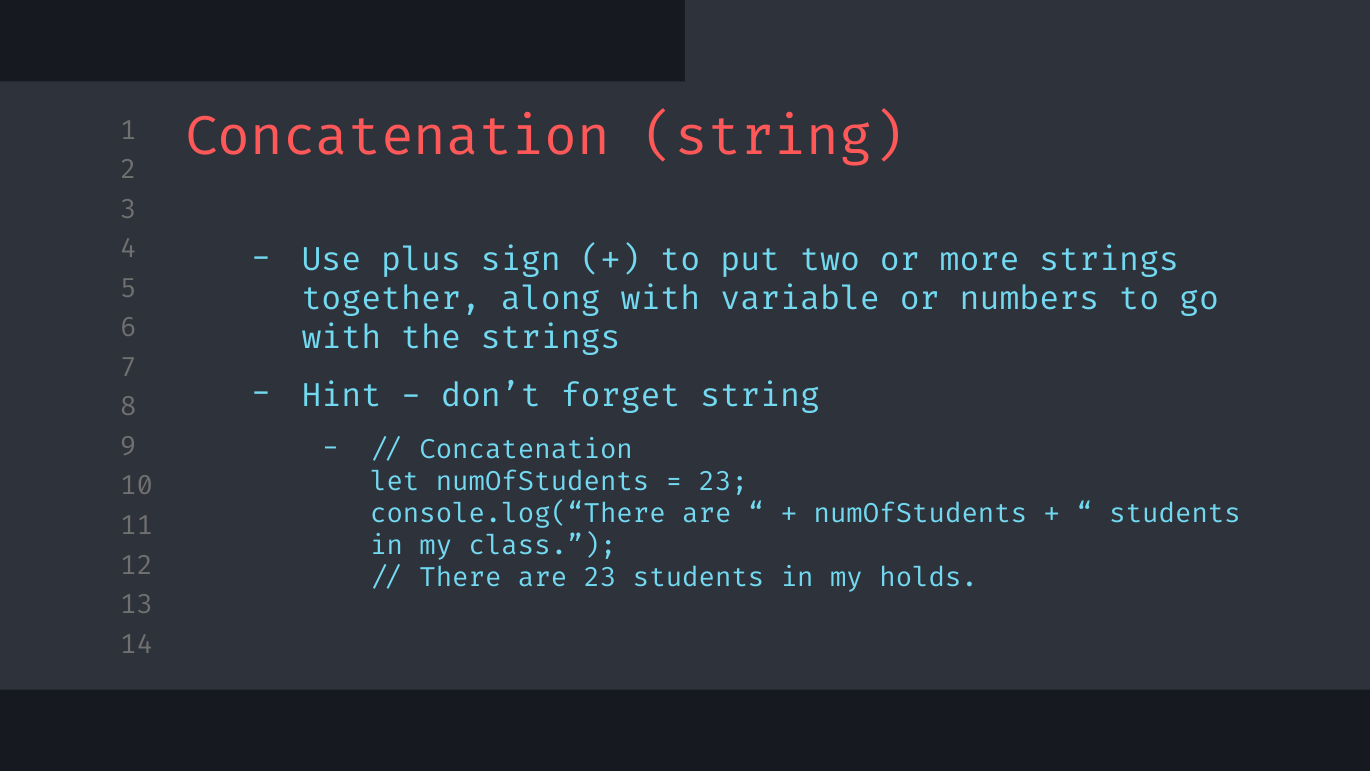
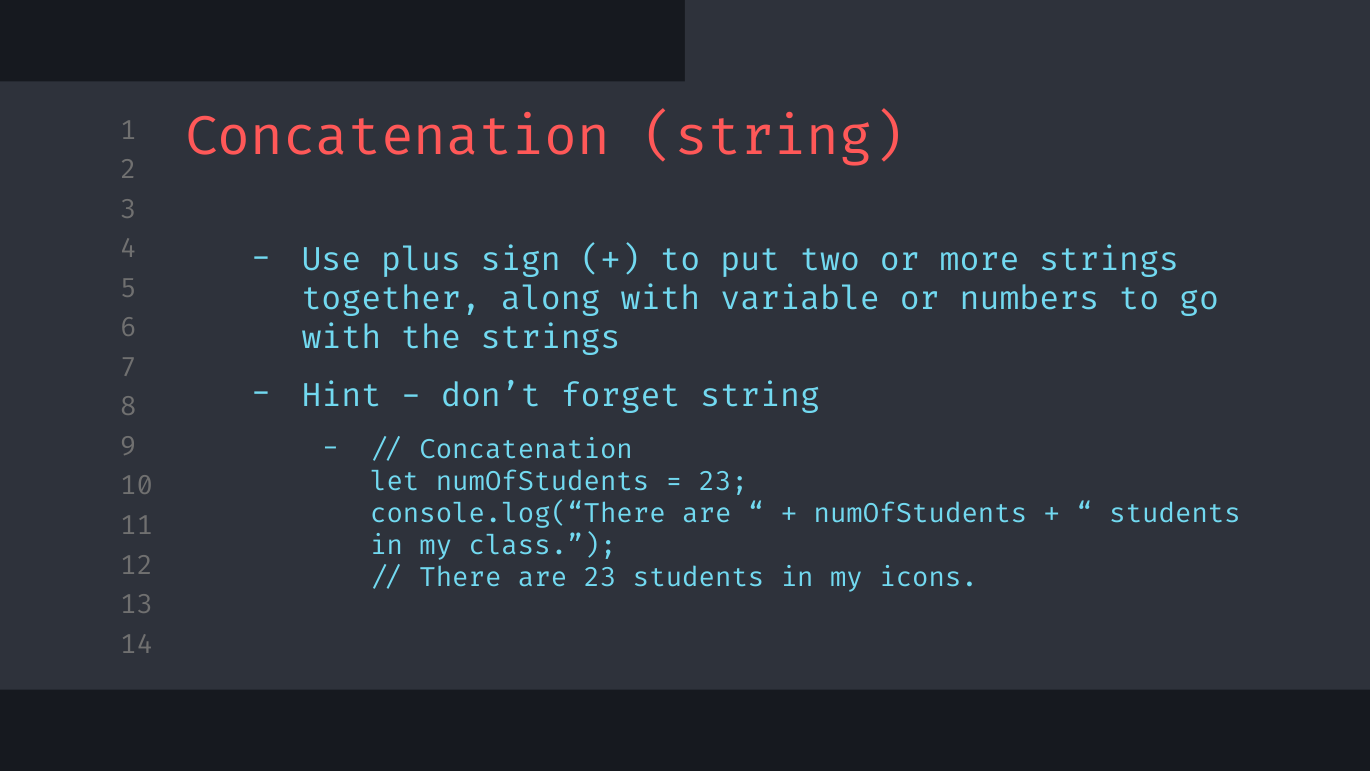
holds: holds -> icons (929, 578)
